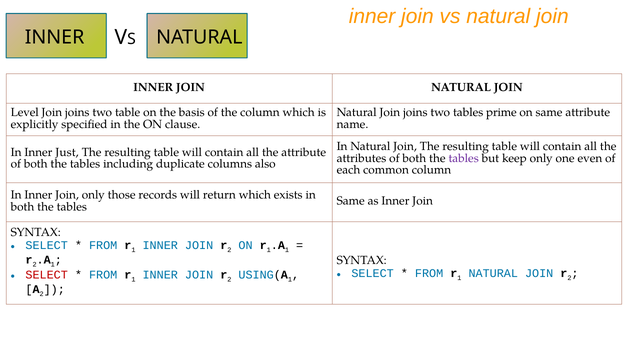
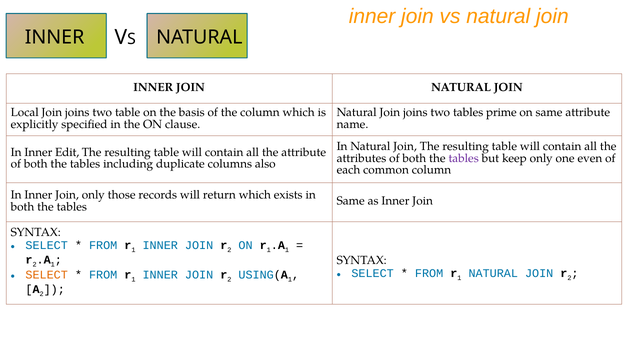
Level: Level -> Local (25, 112)
Just: Just -> Edit (67, 152)
SELECT colour: red -> orange (47, 275)
